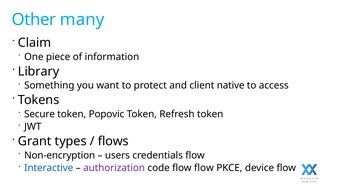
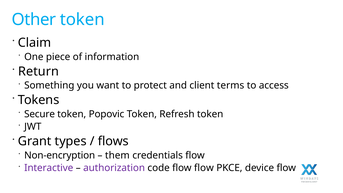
Other many: many -> token (82, 20)
Library: Library -> Return (39, 71)
native: native -> terms (231, 85)
users: users -> them (117, 155)
Interactive colour: blue -> purple (49, 168)
